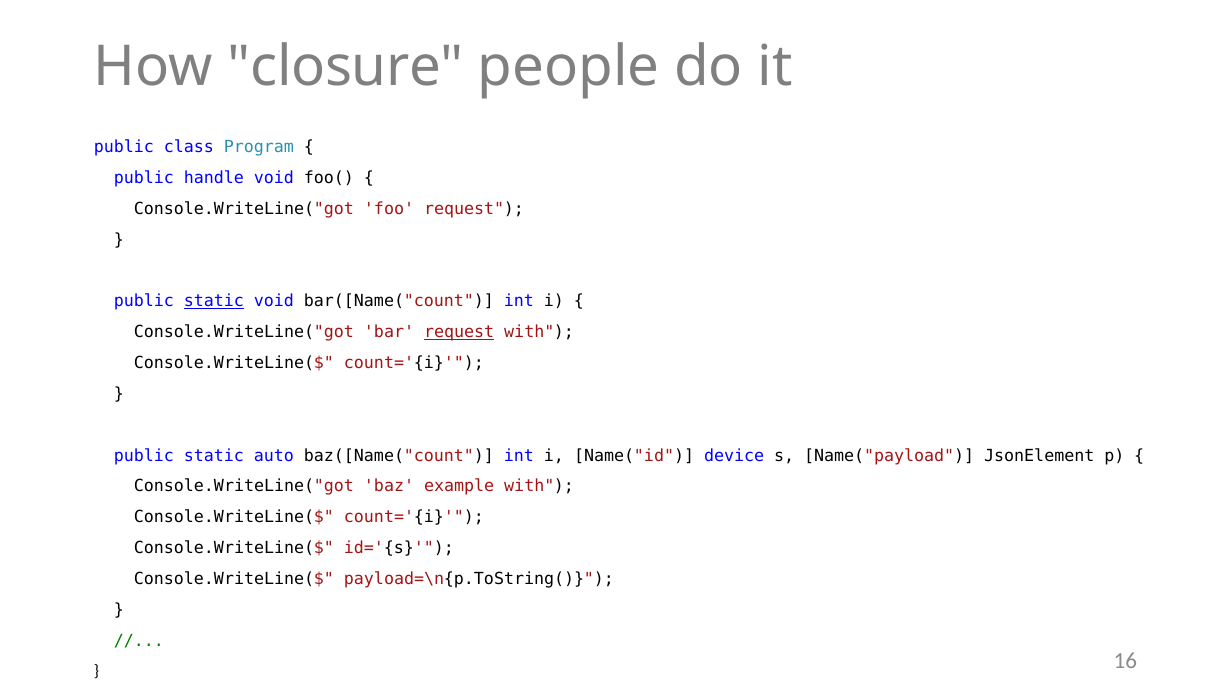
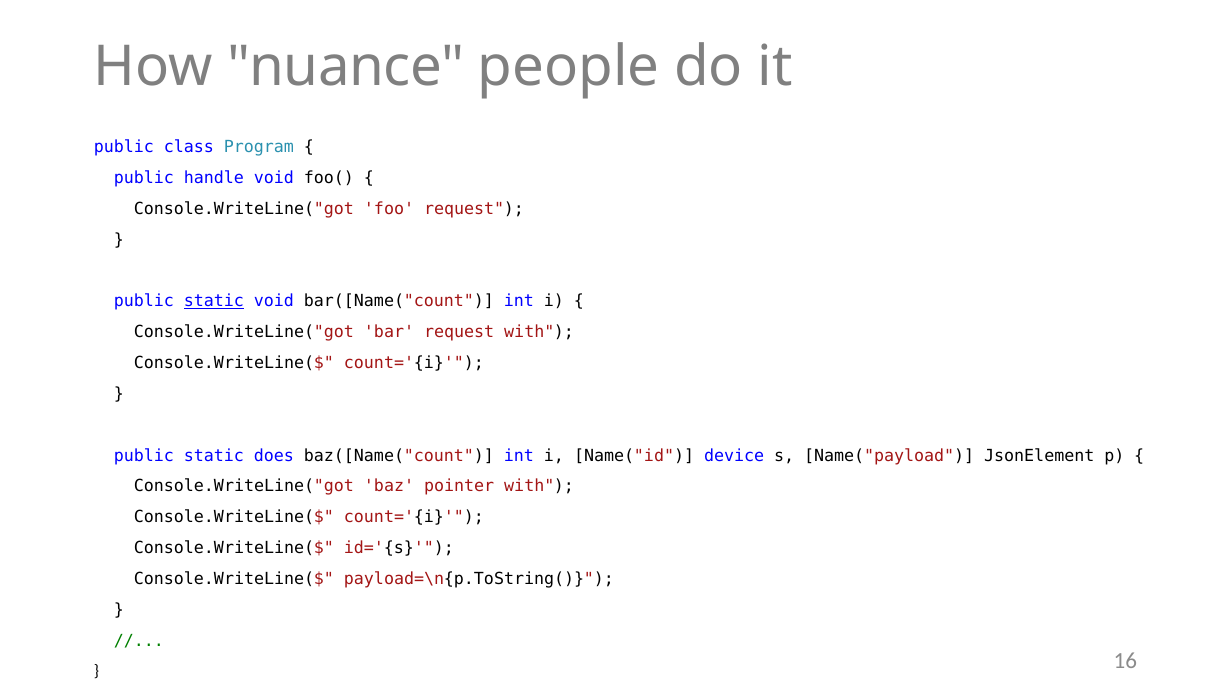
closure: closure -> nuance (346, 67)
request underline: present -> none (459, 332)
auto: auto -> does (274, 456)
example: example -> pointer (459, 487)
